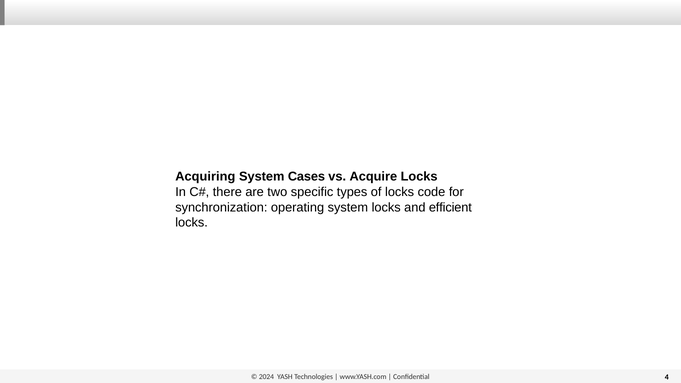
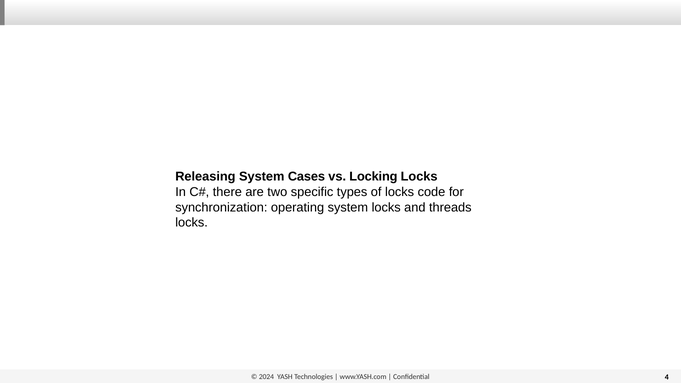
Acquiring: Acquiring -> Releasing (205, 177)
Acquire: Acquire -> Locking (373, 177)
efficient: efficient -> threads (450, 207)
